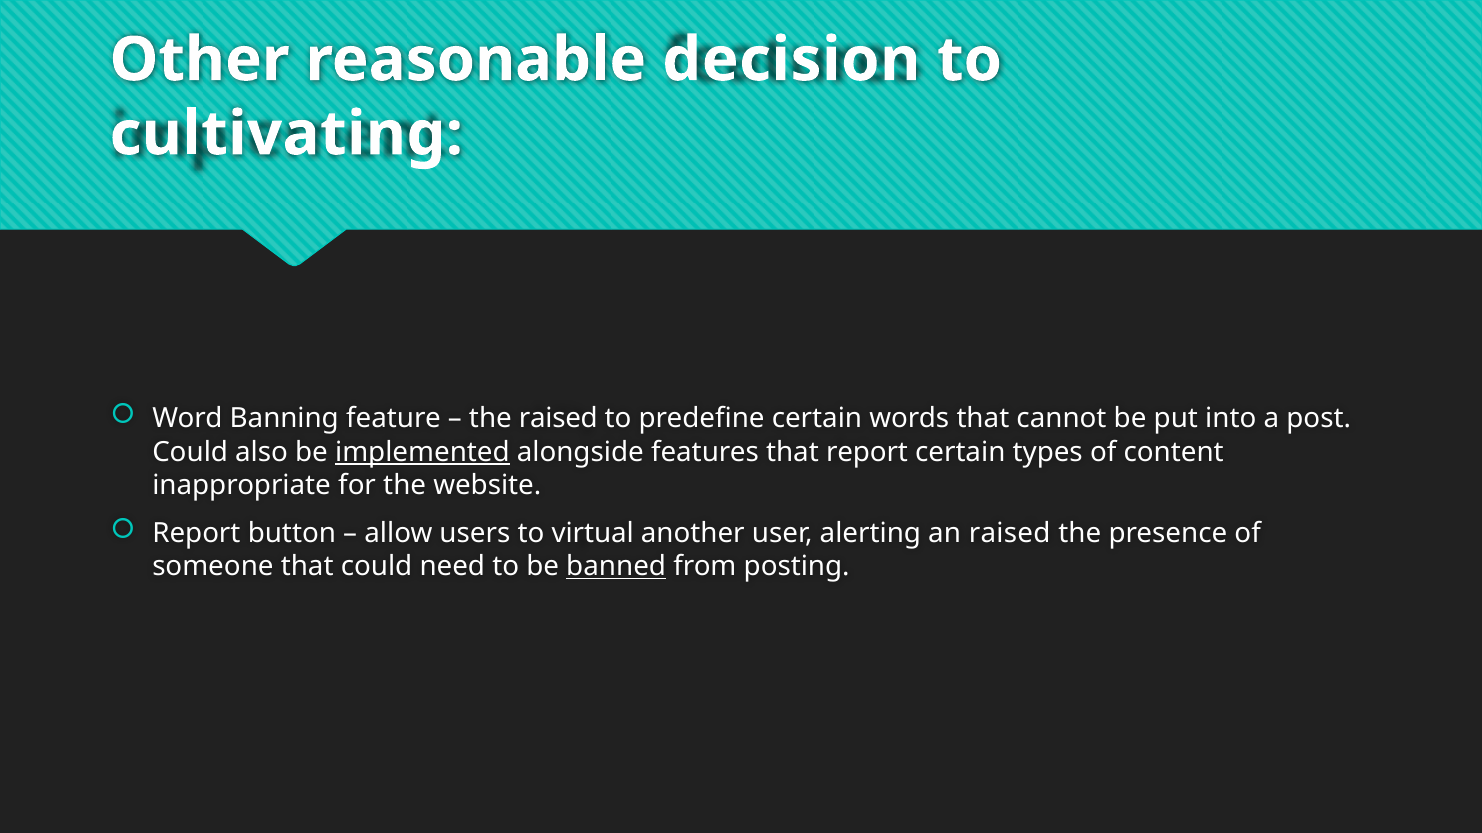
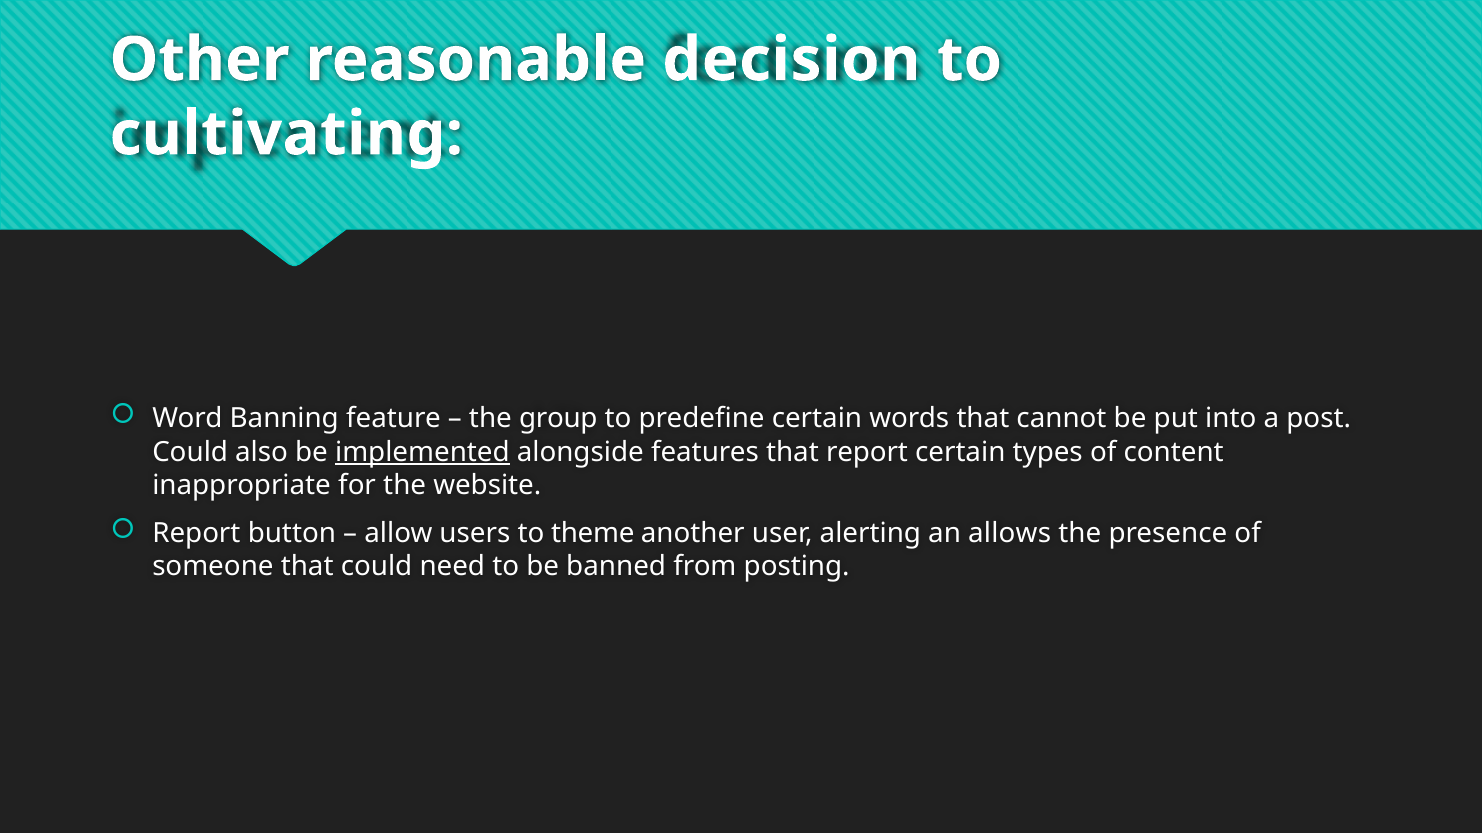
the raised: raised -> group (558, 419)
virtual: virtual -> theme (593, 534)
an raised: raised -> allows (1010, 534)
banned underline: present -> none (616, 567)
